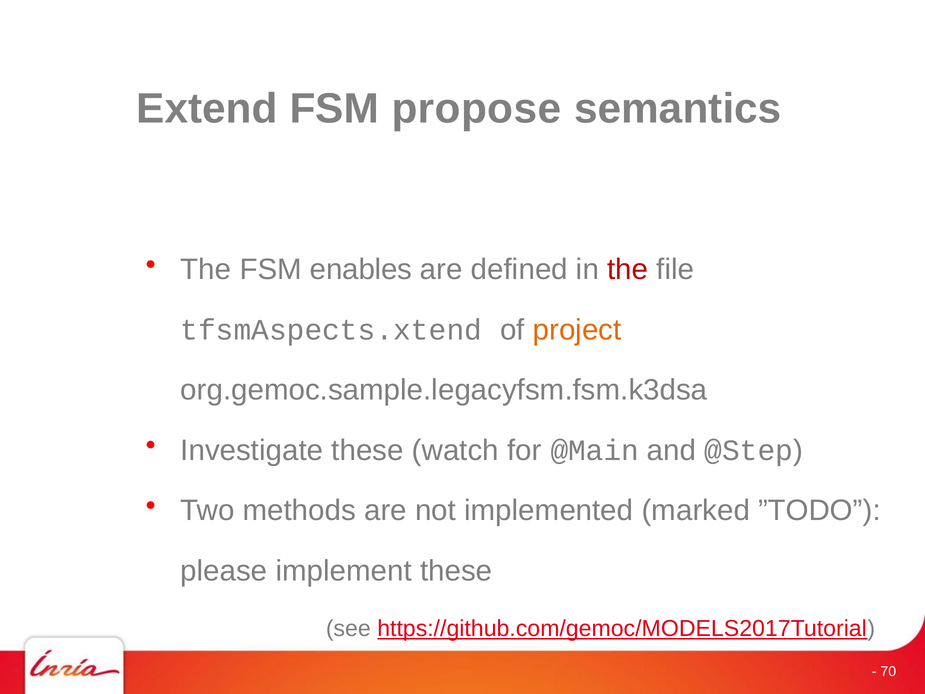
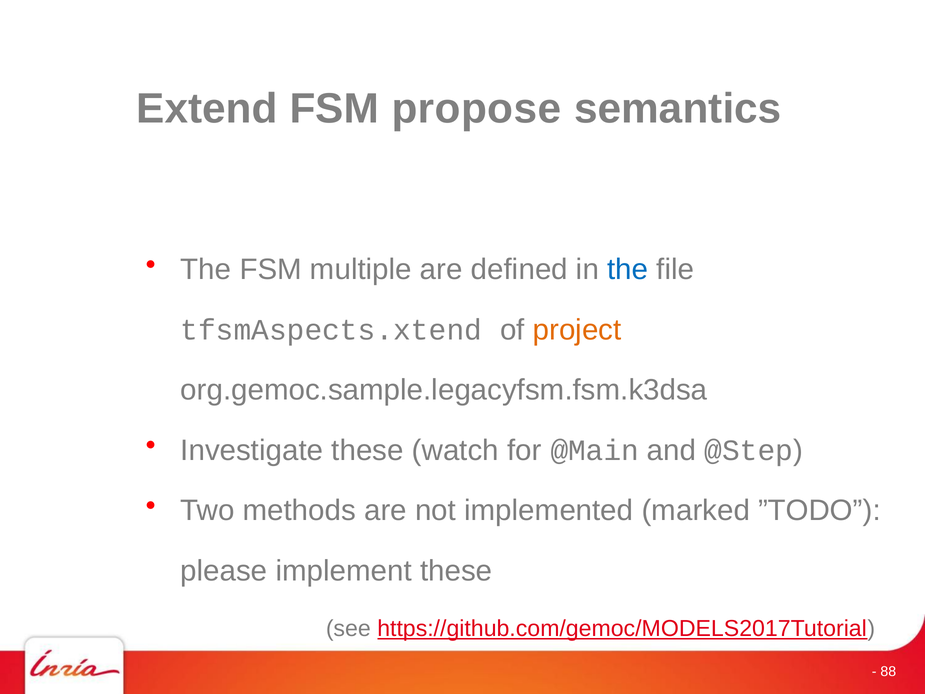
enables: enables -> multiple (361, 270)
the colour: red -> blue (628, 270)
70: 70 -> 88 (888, 671)
